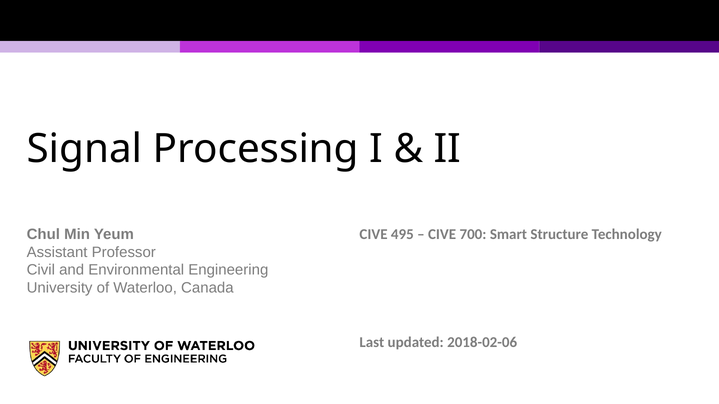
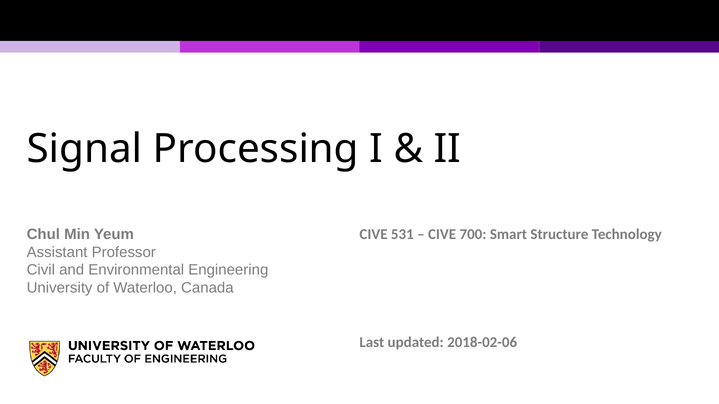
495: 495 -> 531 (402, 234)
